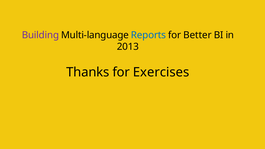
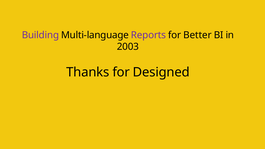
Reports colour: blue -> purple (149, 35)
2013: 2013 -> 2003 (128, 47)
Exercises: Exercises -> Designed (161, 72)
